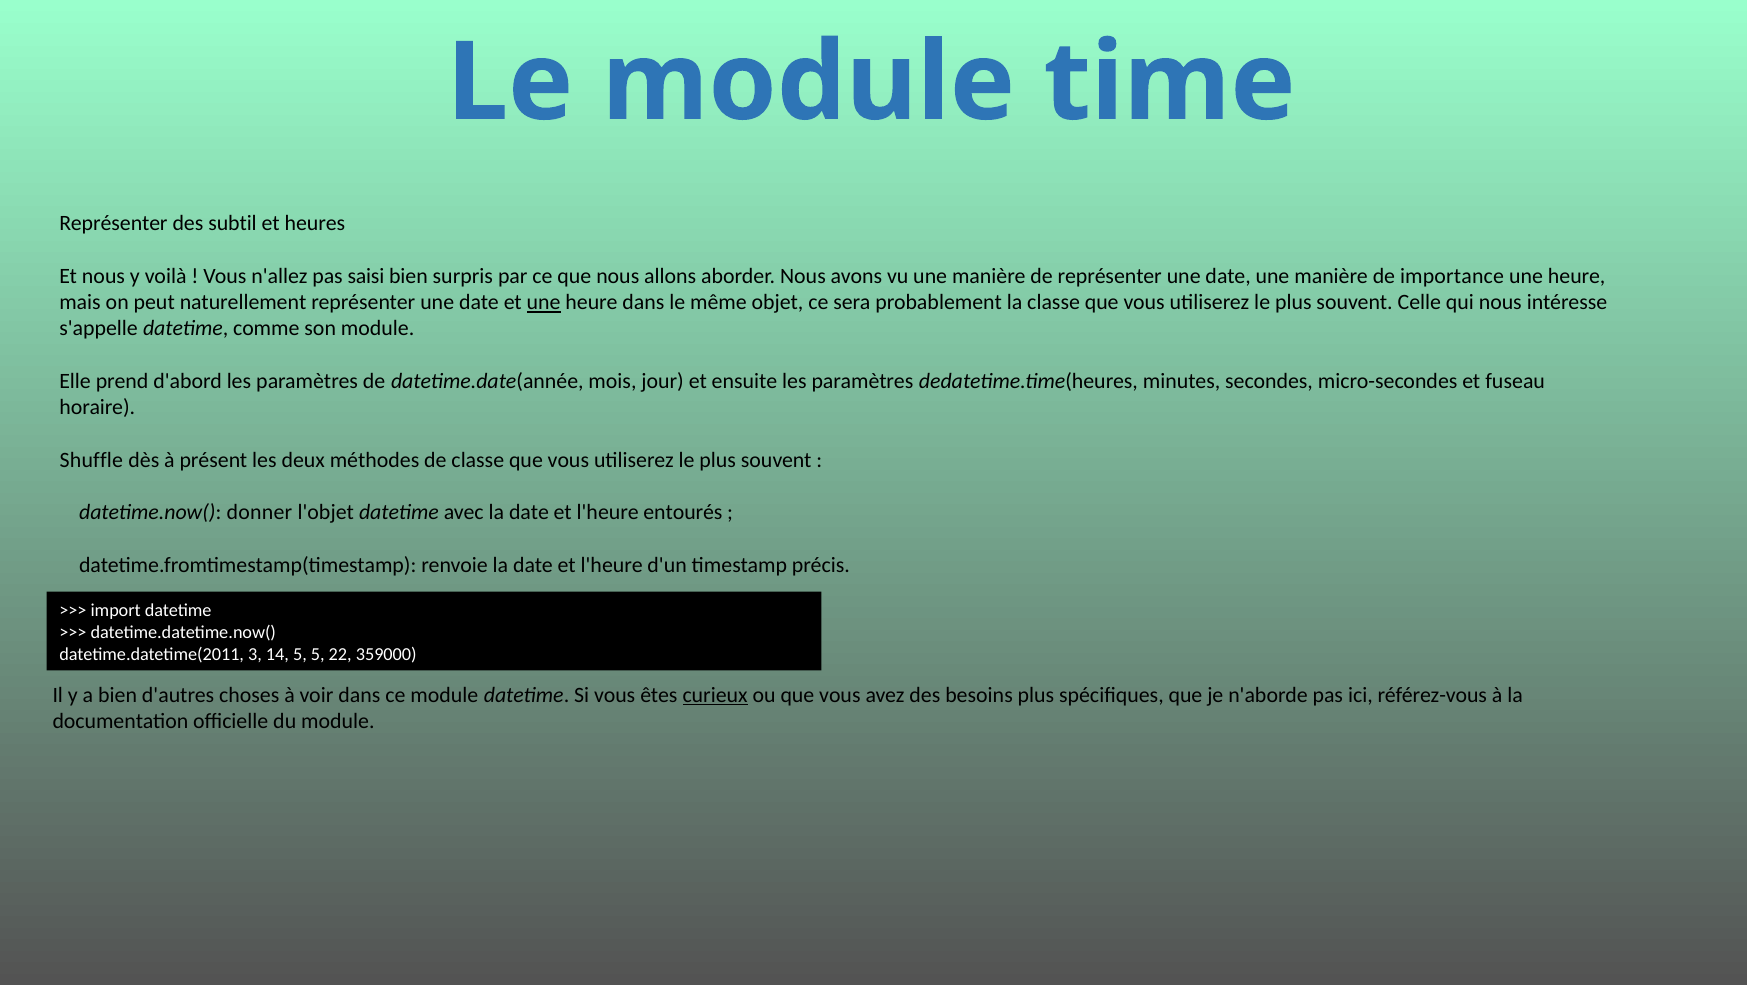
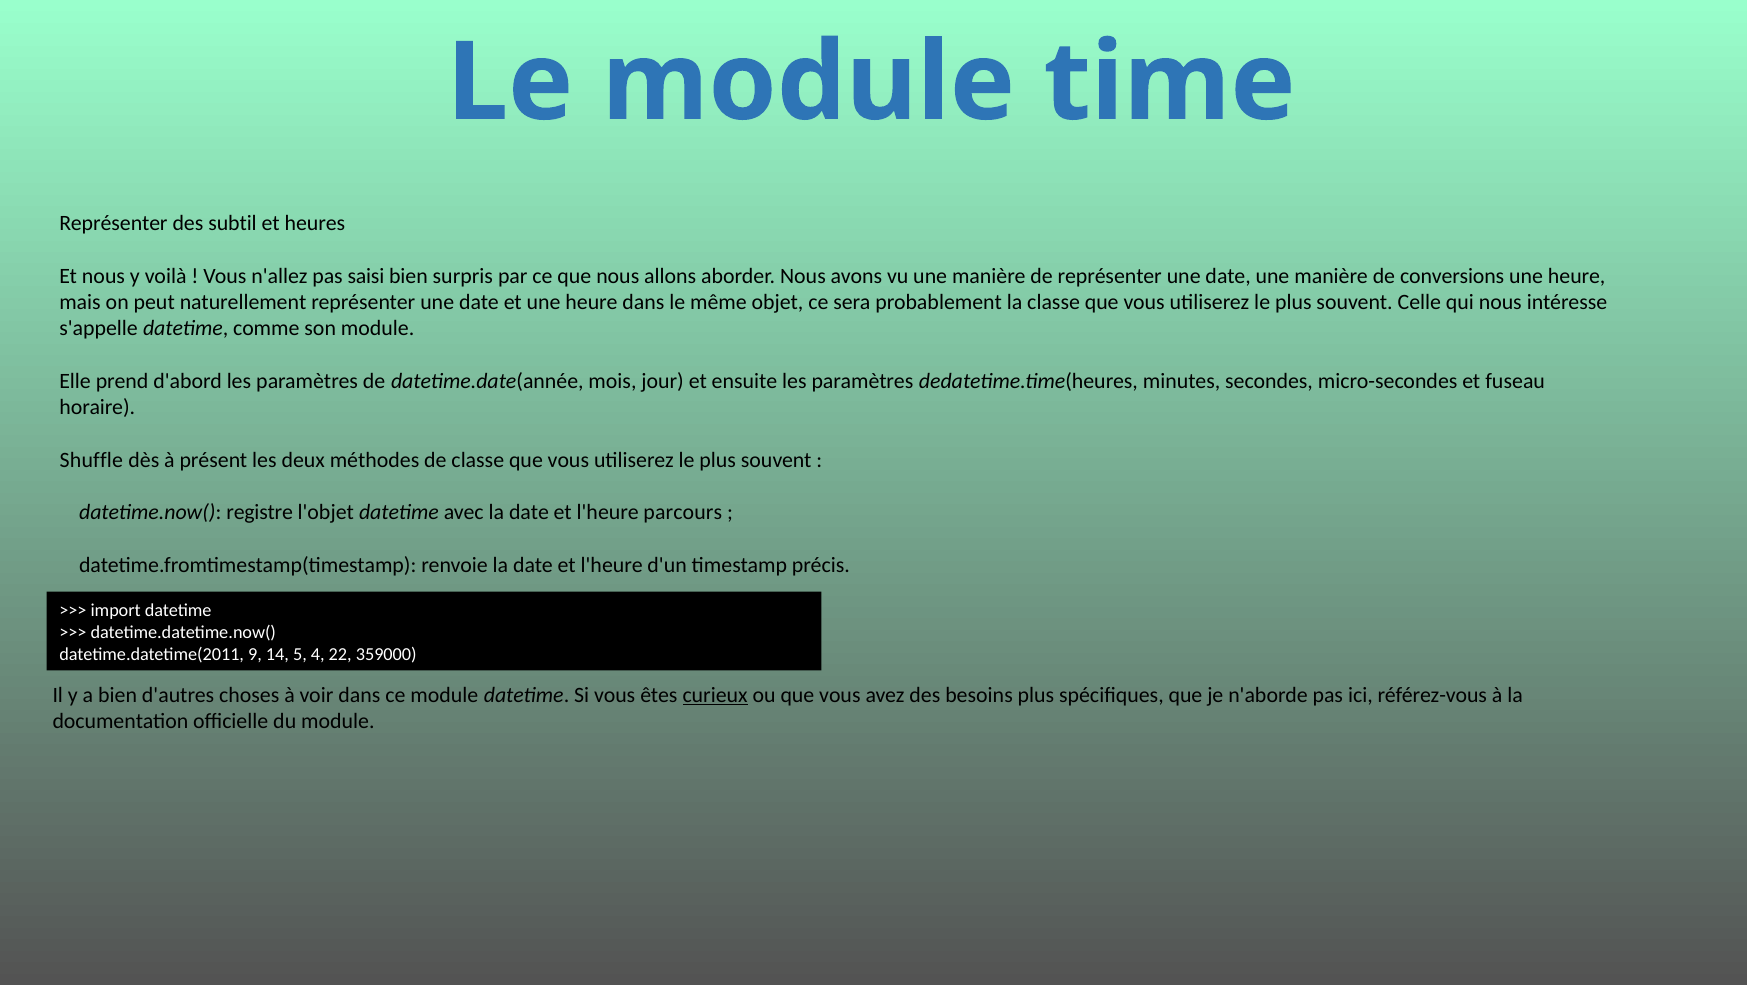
importance: importance -> conversions (1452, 276)
une underline: present -> none (544, 302)
donner: donner -> registre (260, 513)
entourés: entourés -> parcours (683, 513)
3: 3 -> 9 (255, 654)
5 5: 5 -> 4 (318, 654)
